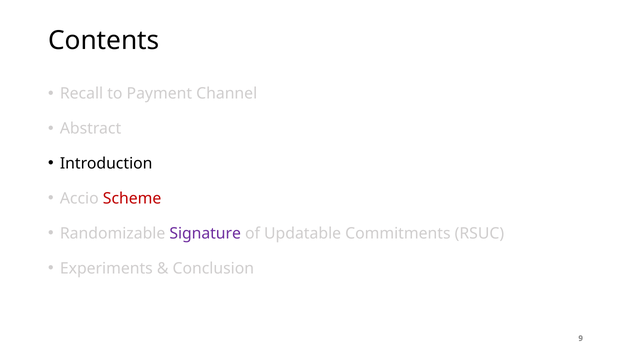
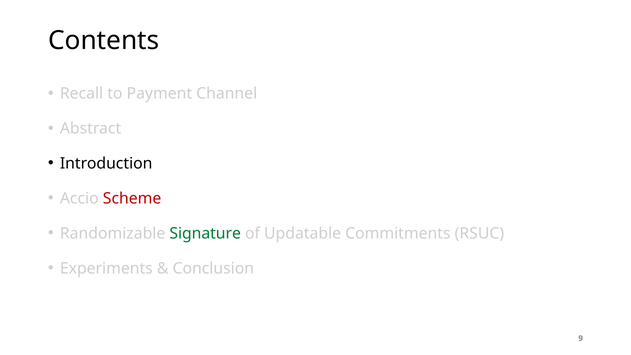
Signature colour: purple -> green (205, 234)
